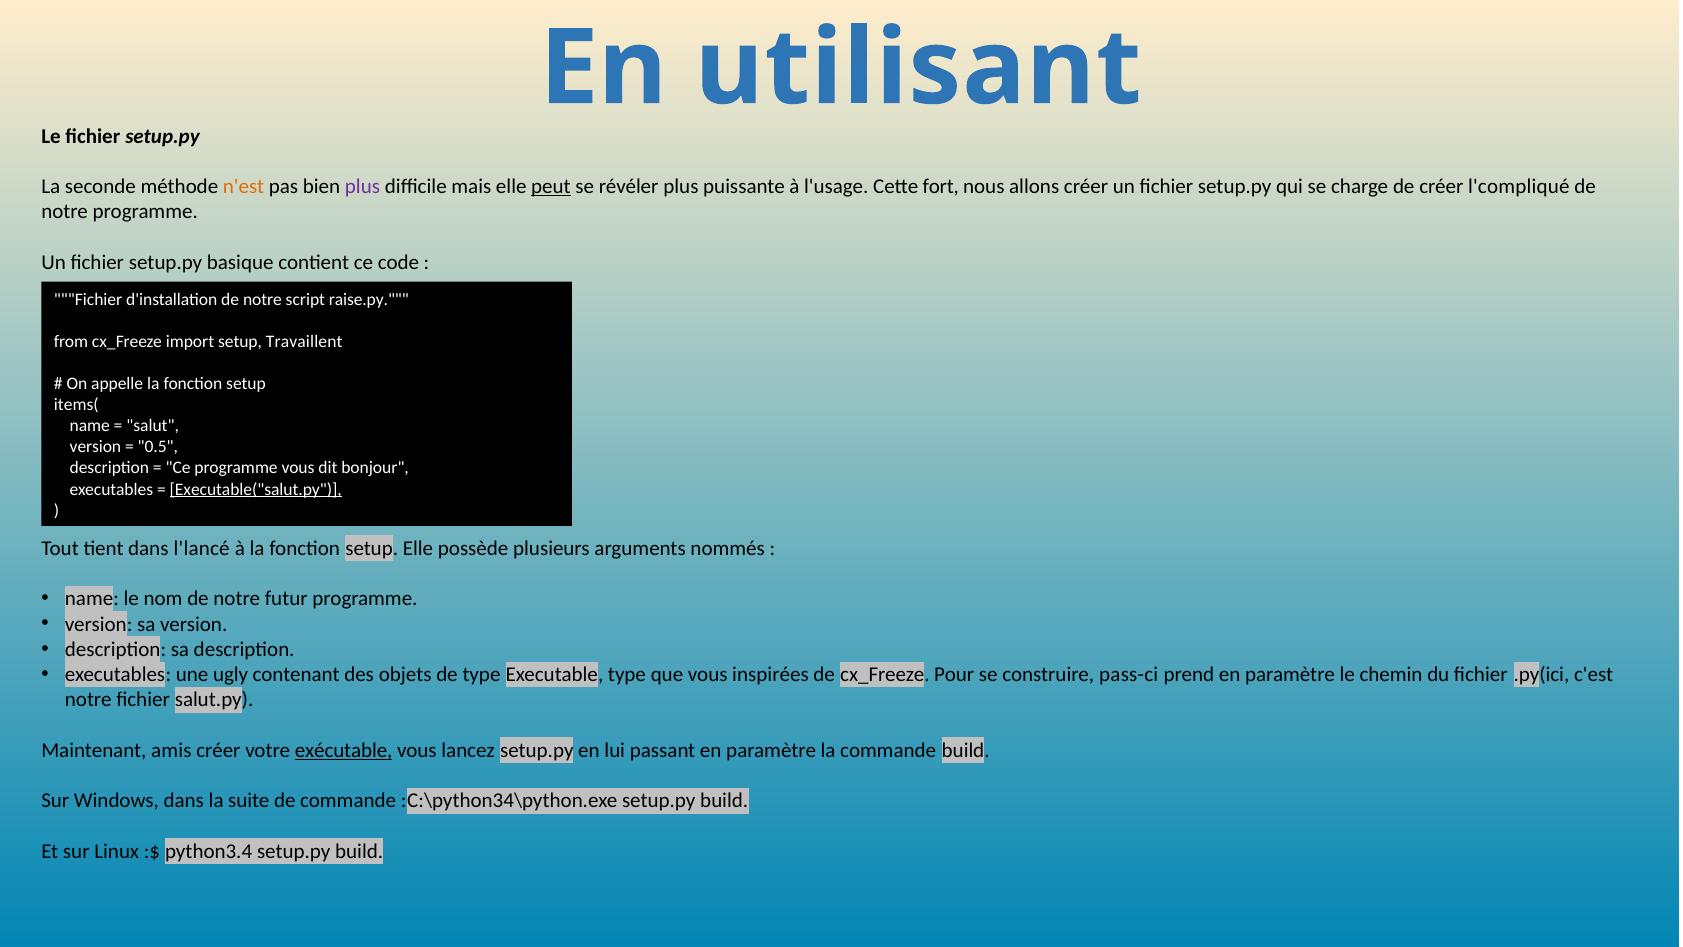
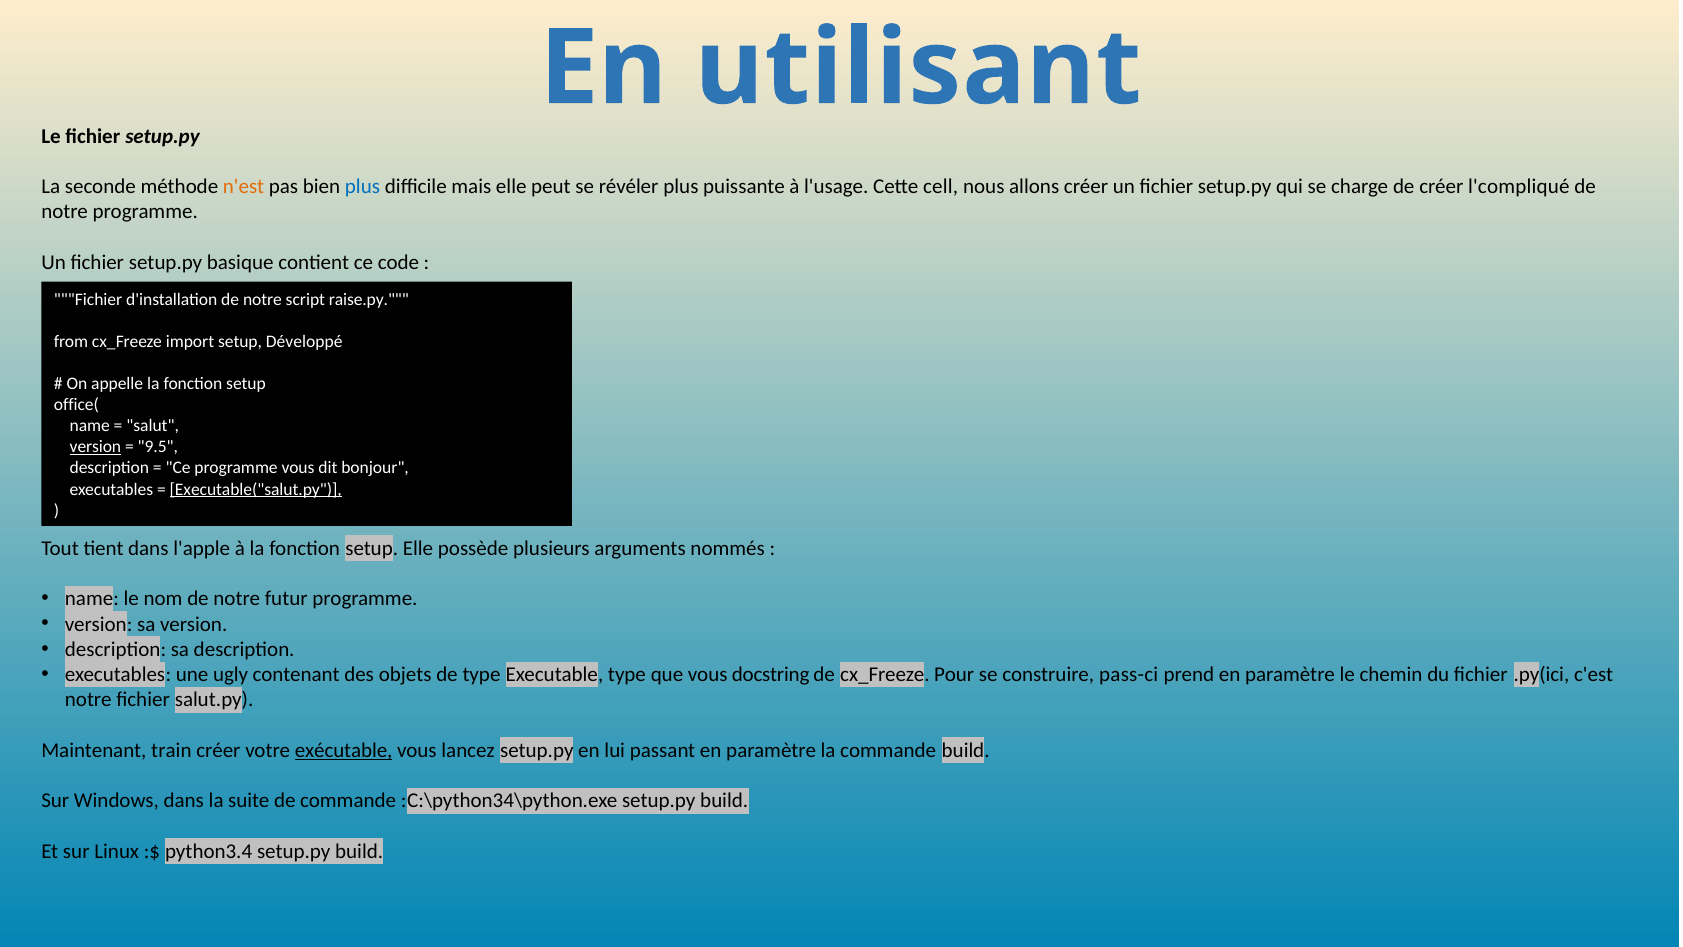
plus colour: purple -> blue (363, 187)
peut underline: present -> none (551, 187)
fort: fort -> cell (941, 187)
Travaillent: Travaillent -> Développé (304, 342)
items(: items( -> office( (76, 405)
version underline: none -> present (95, 447)
0.5: 0.5 -> 9.5 (158, 447)
l'lancé: l'lancé -> l'apple (202, 548)
inspirées: inspirées -> docstring (771, 674)
amis: amis -> train (171, 750)
